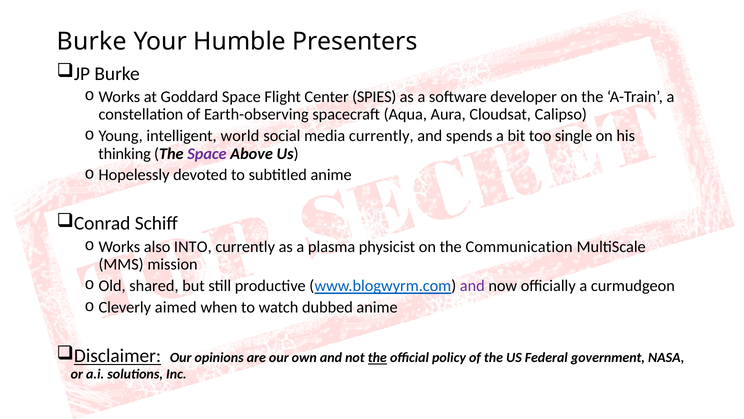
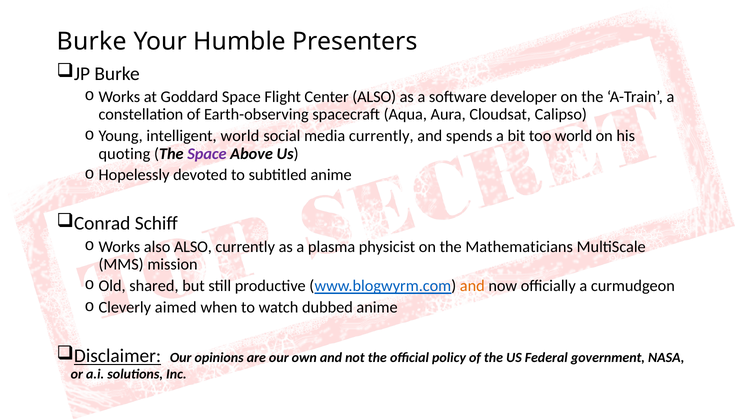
Center SPIES: SPIES -> ALSO (374, 97)
too single: single -> world (574, 136)
thinking: thinking -> quoting (124, 153)
also INTO: INTO -> ALSO (193, 246)
Communication: Communication -> Mathematicians (519, 246)
and colour: purple -> orange (472, 286)
the underline: present -> none (377, 357)
